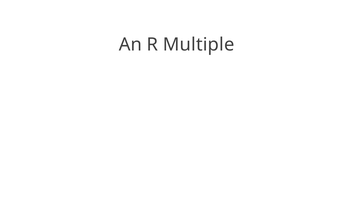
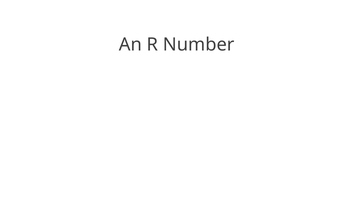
Multiple: Multiple -> Number (199, 45)
